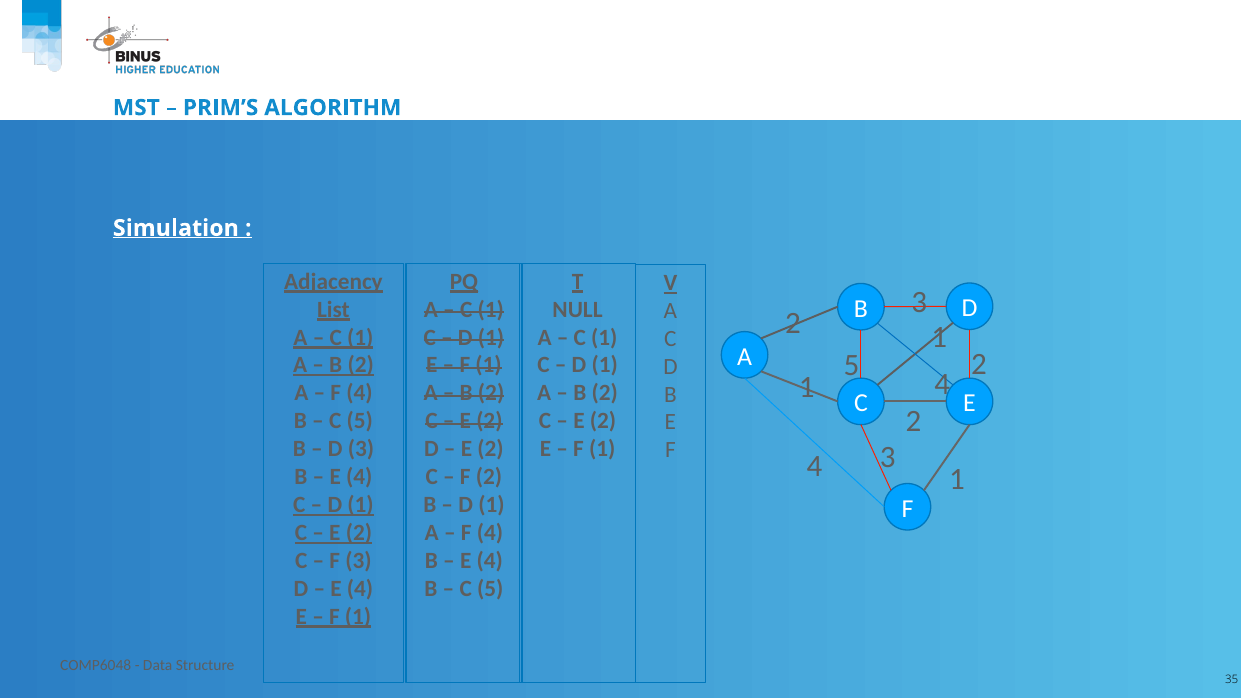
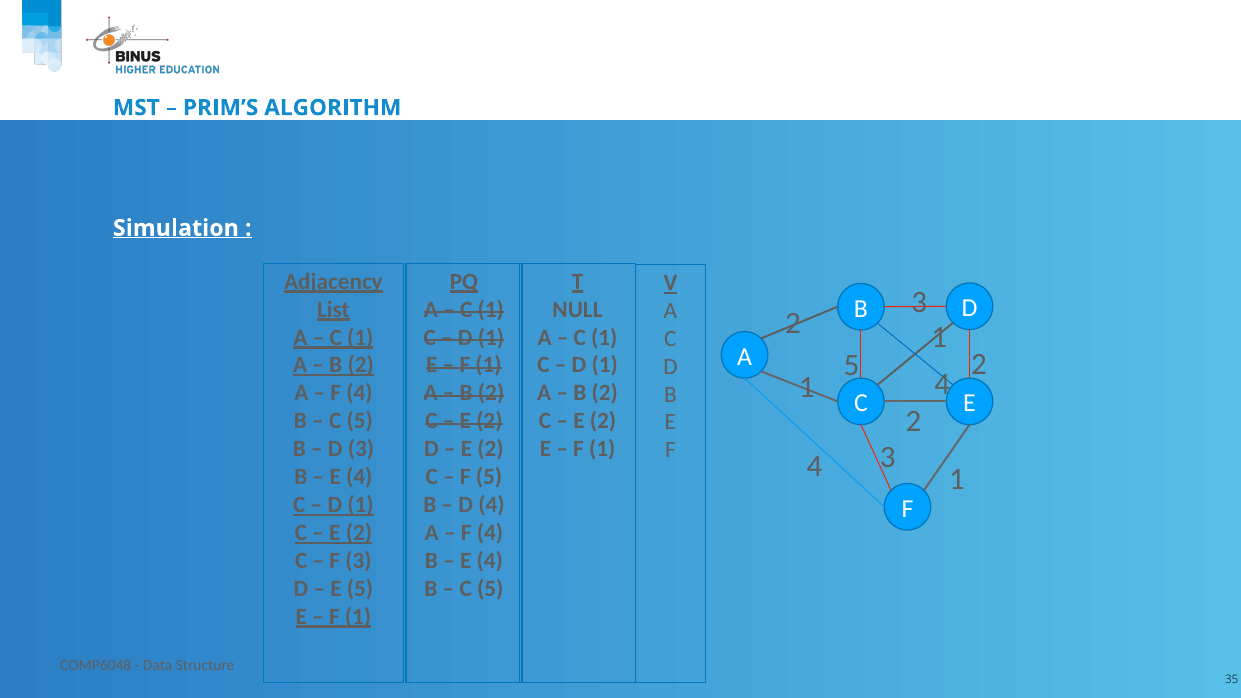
2: 2 -> 5 (489, 477)
1: 1 -> 4 (491, 505)
4: 4 -> 5 (360, 589)
